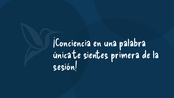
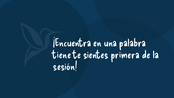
¡Conciencia: ¡Conciencia -> ¡Encuentra (72, 43)
única: única -> tiene (62, 55)
